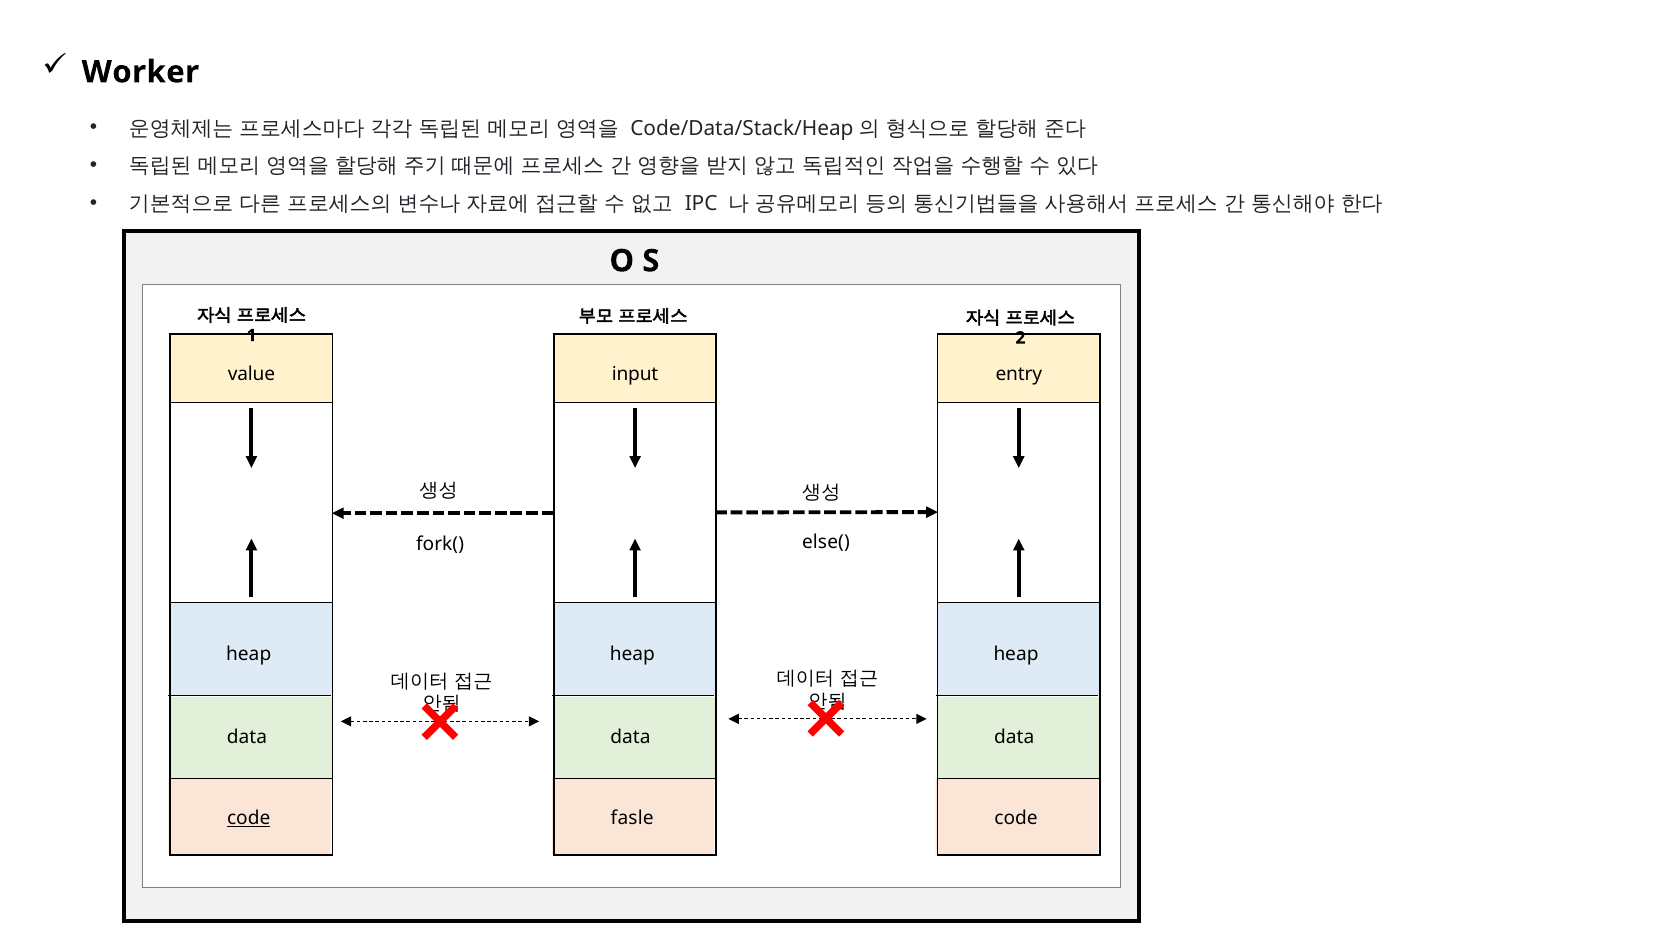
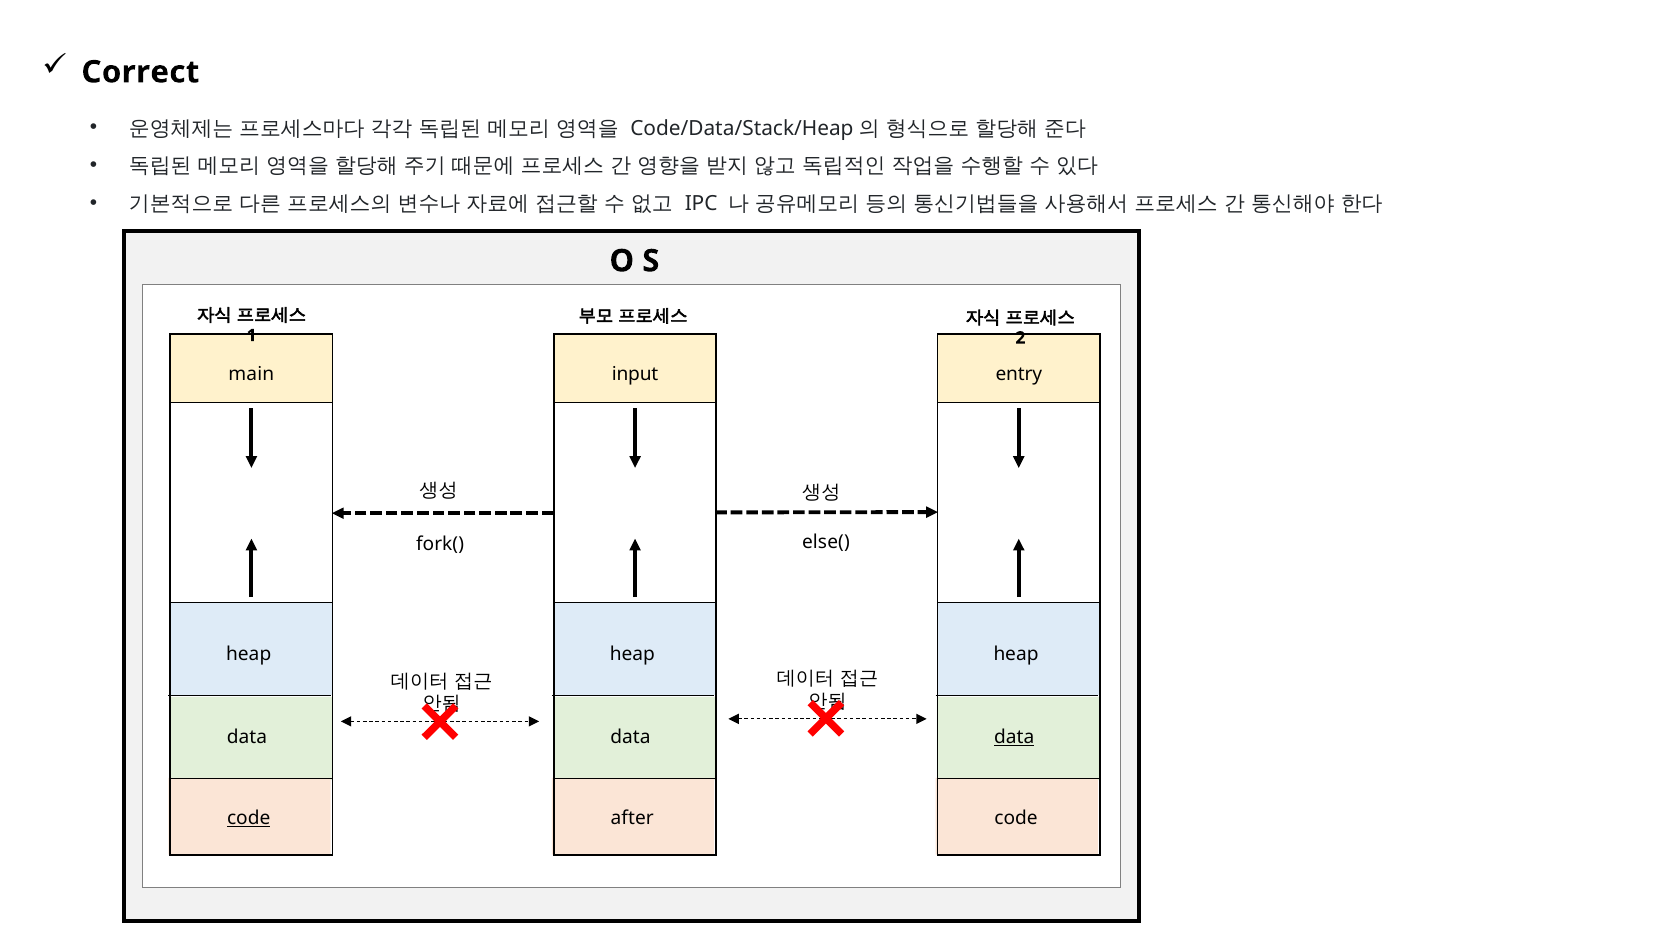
Worker: Worker -> Correct (140, 72)
value: value -> main (251, 374)
data underline: none -> present (1014, 737)
fasle: fasle -> after (632, 819)
